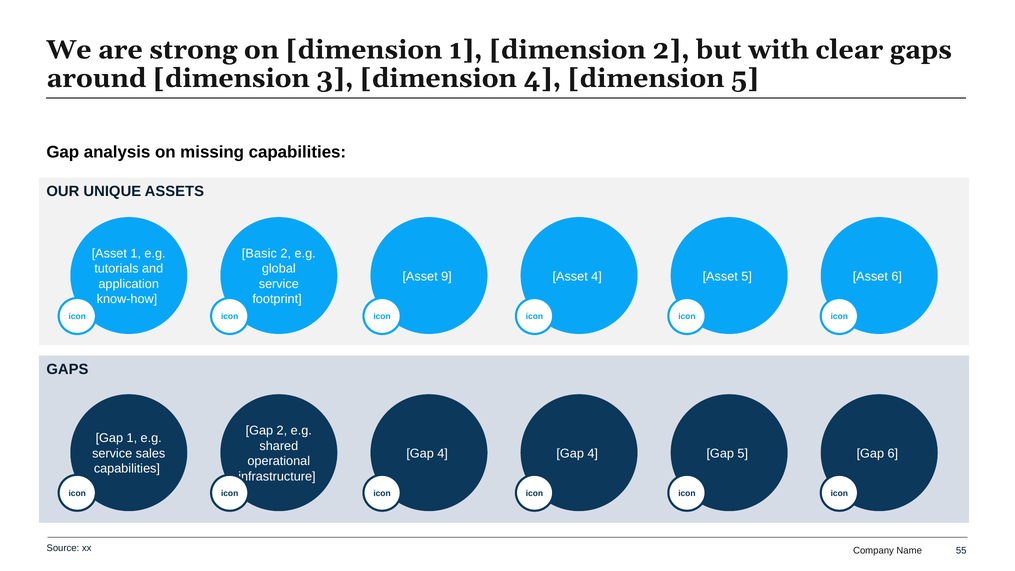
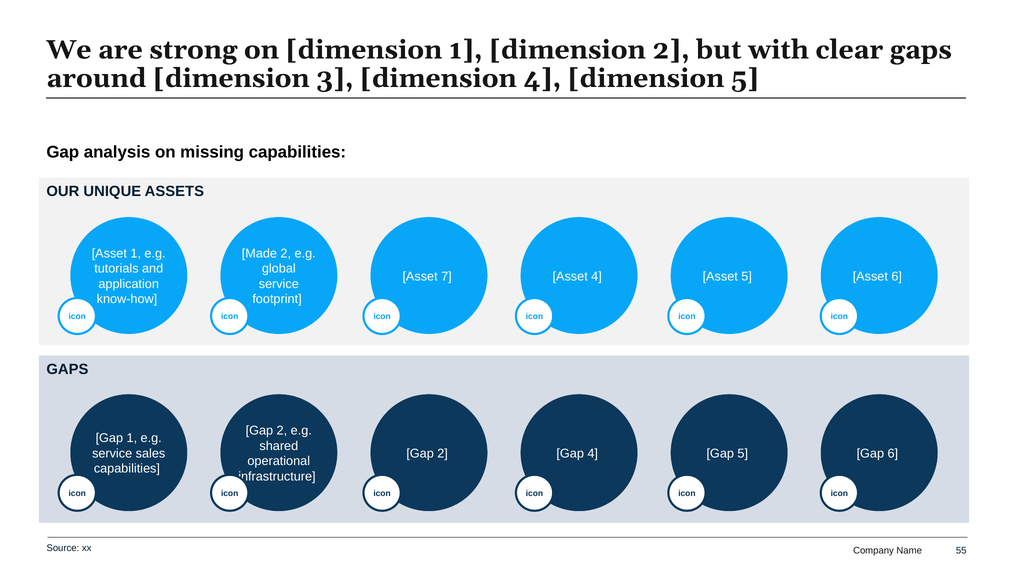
Basic: Basic -> Made (259, 254)
9: 9 -> 7 (446, 276)
4: 4 -> 2 (443, 453)
